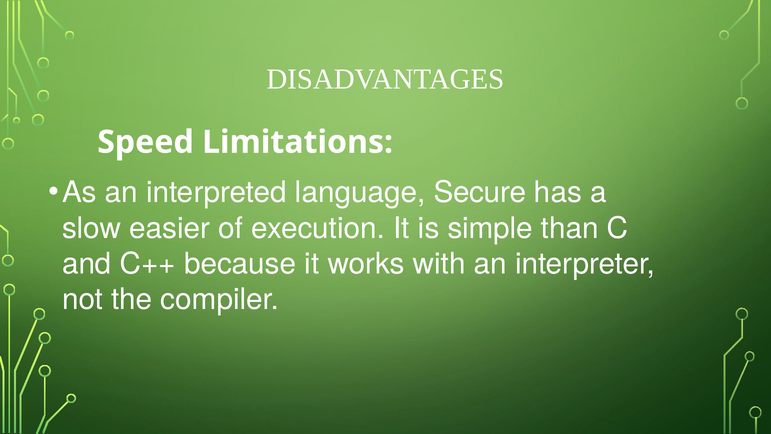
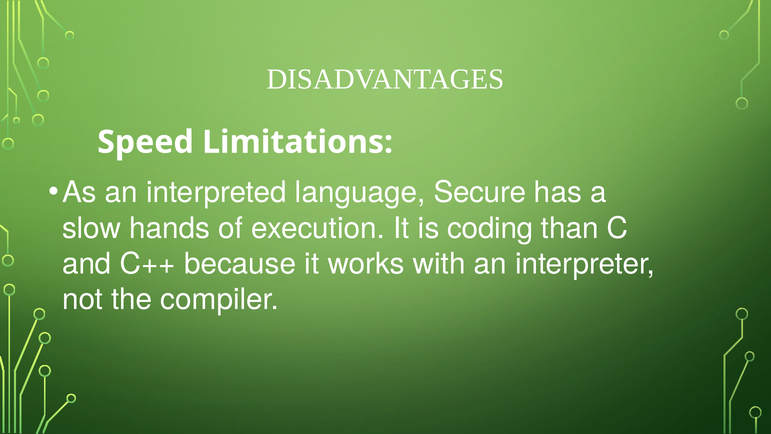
easier: easier -> hands (170, 228)
simple: simple -> coding (490, 228)
